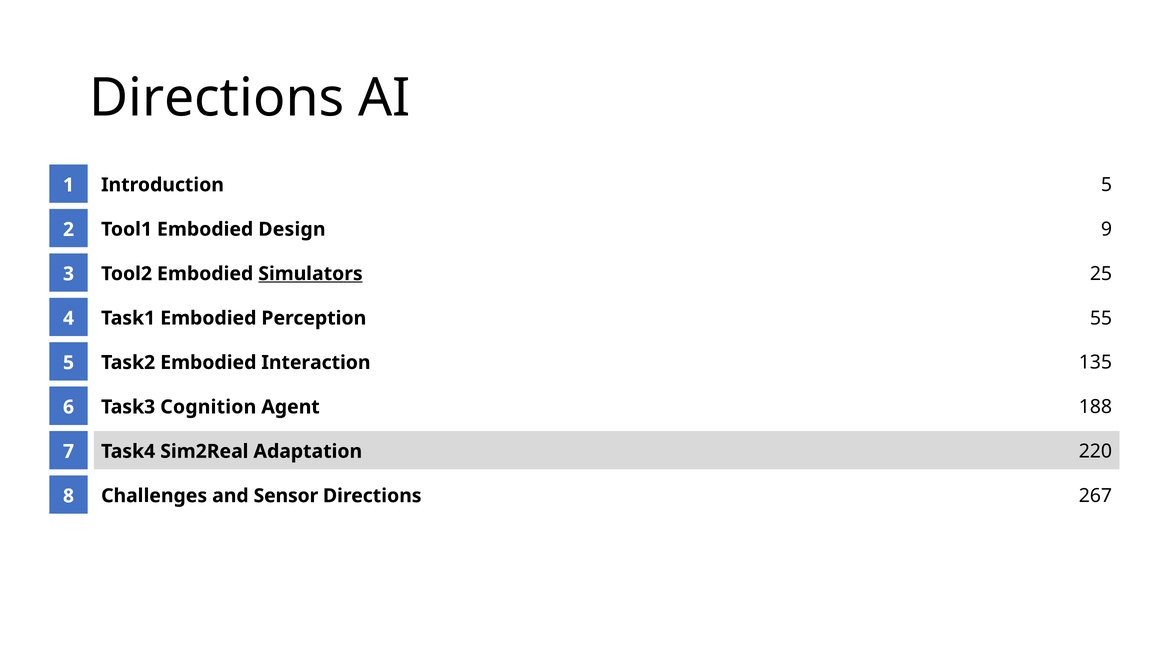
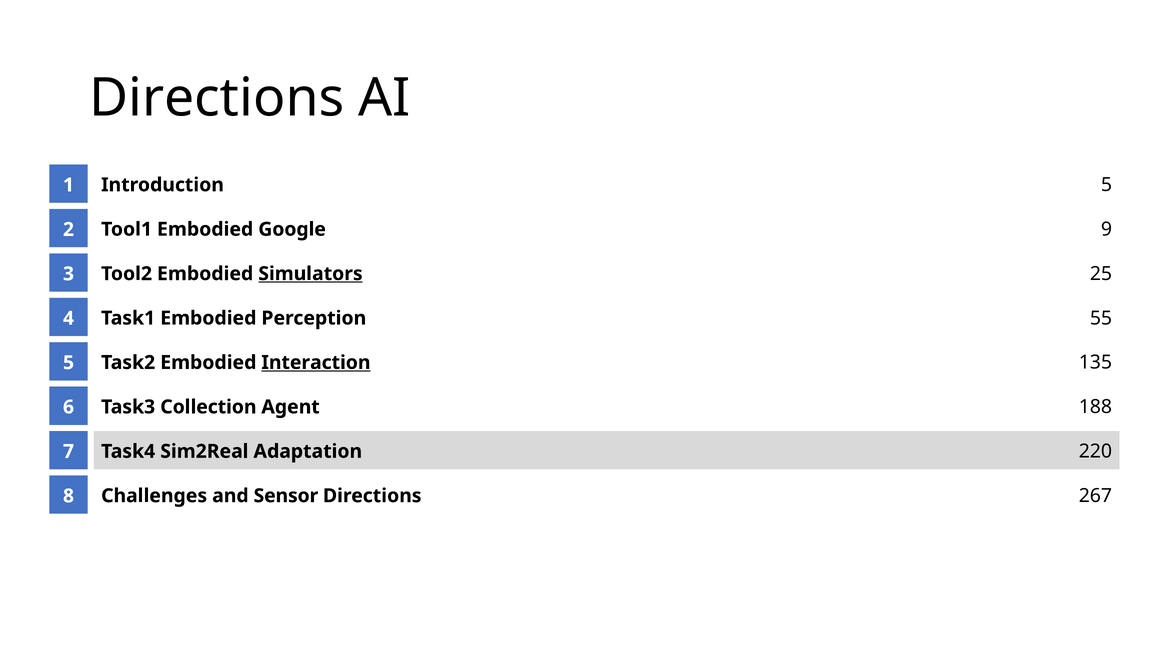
Design: Design -> Google (292, 230)
Interaction underline: none -> present (316, 363)
Cognition: Cognition -> Collection (208, 407)
